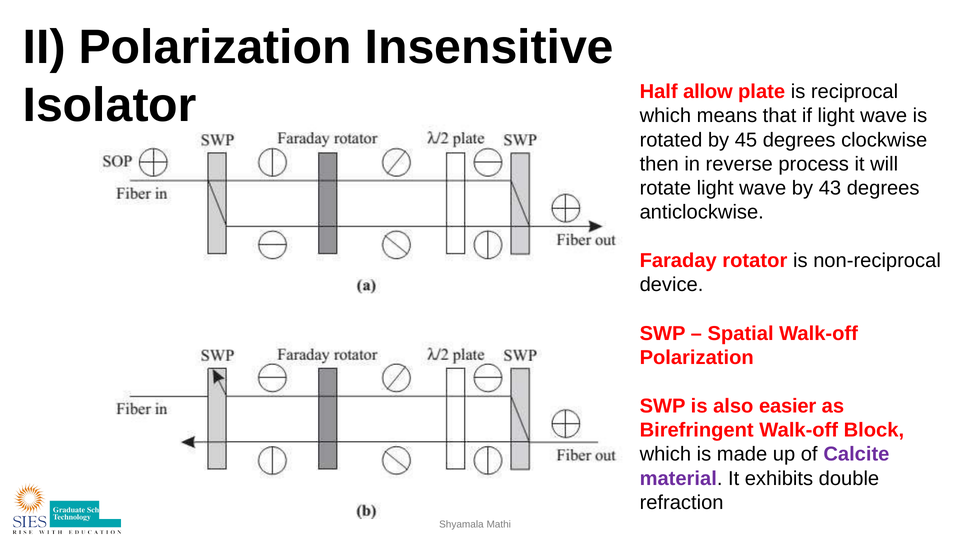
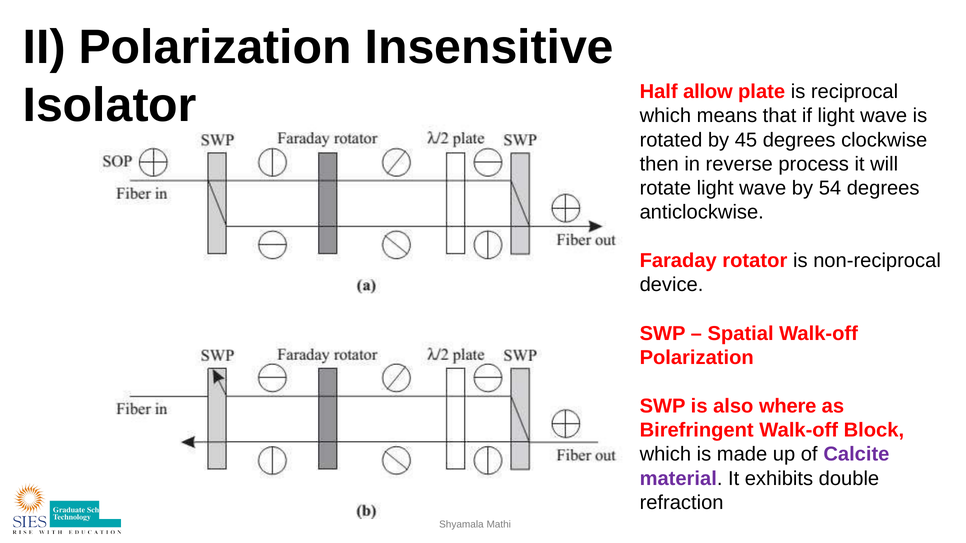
43: 43 -> 54 (830, 188)
easier: easier -> where (788, 406)
